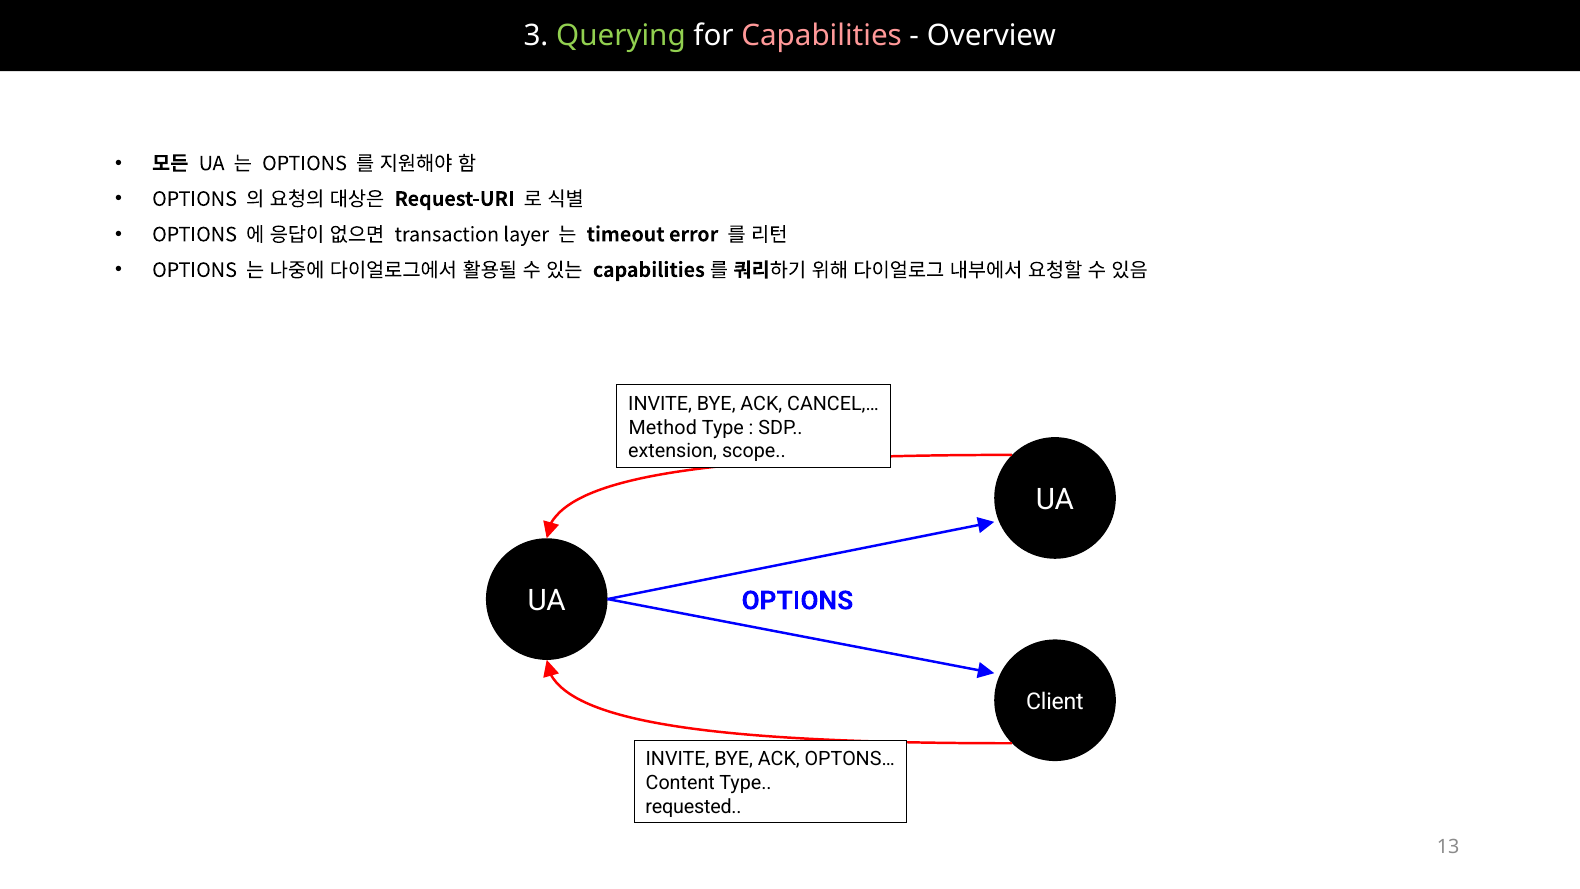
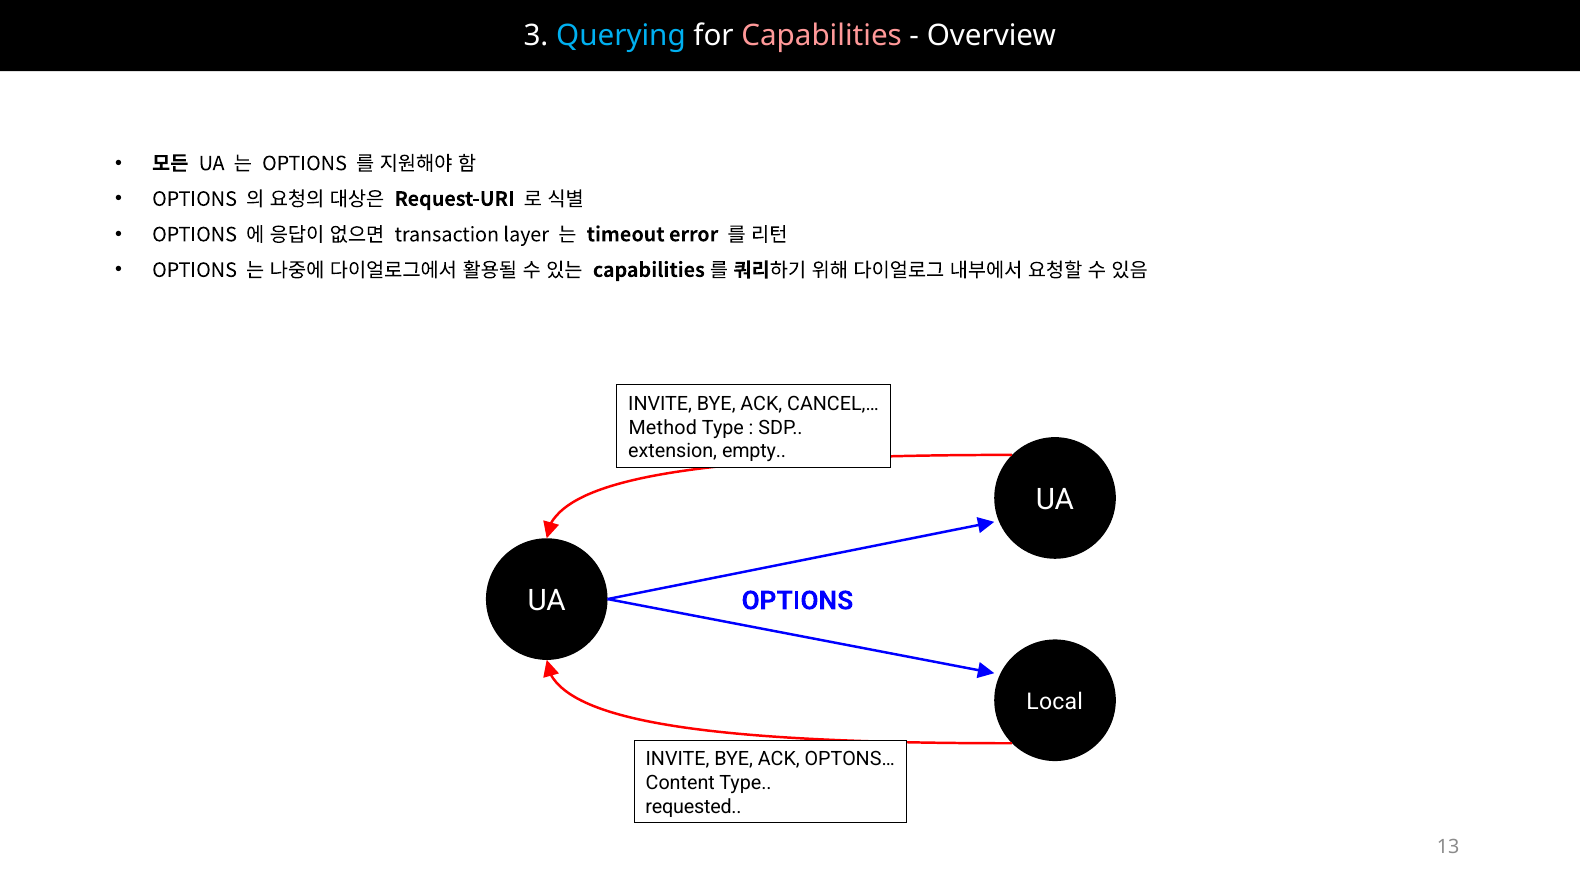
Querying colour: light green -> light blue (621, 35)
scope: scope -> empty (754, 451)
Client: Client -> Local (1055, 702)
